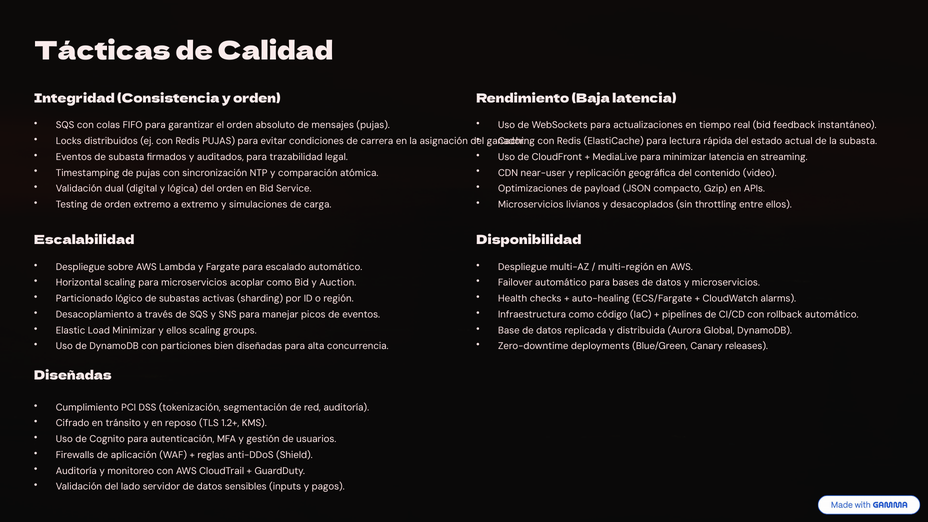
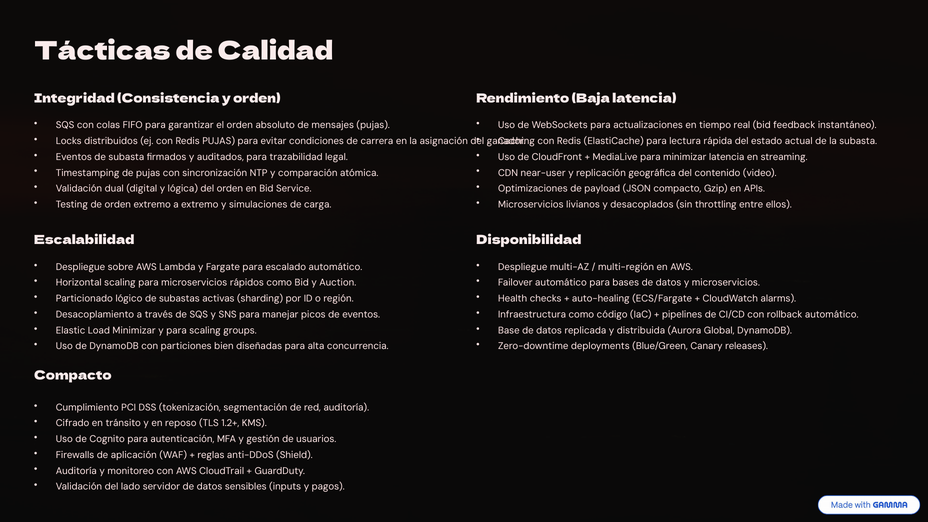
acoplar: acoplar -> rápidos (247, 283)
y ellos: ellos -> para (177, 330)
Diseñadas: Diseñadas -> Compacto (73, 376)
